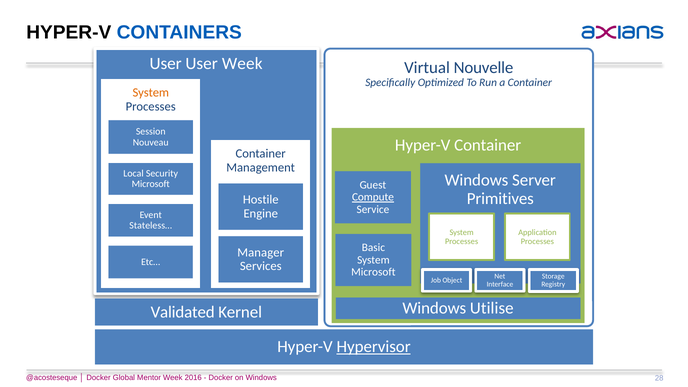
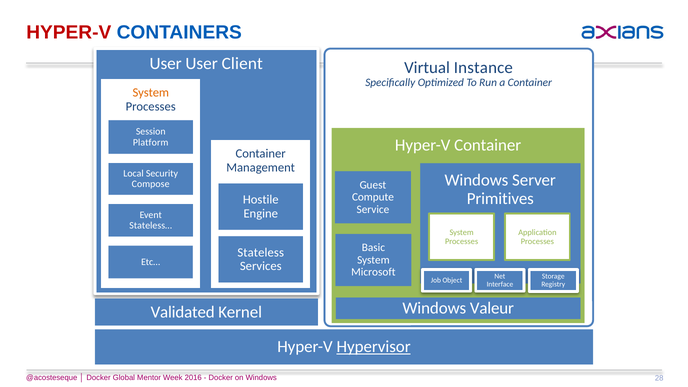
HYPER-V colour: black -> red (69, 33)
User Week: Week -> Client (242, 64)
Nouvelle: Nouvelle -> Instance (483, 67)
Nouveau: Nouveau -> Platform (151, 142)
Microsoft: Microsoft -> Compose (151, 184)
Compute underline: present -> none (373, 197)
Manager: Manager -> Stateless (261, 252)
Utilise: Utilise -> Valeur (492, 308)
